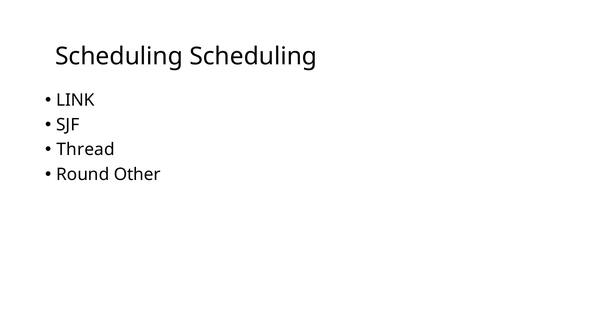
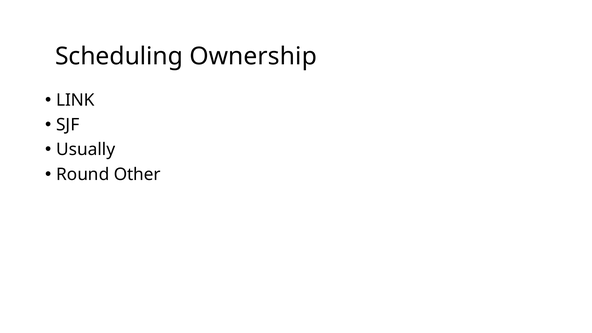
Scheduling Scheduling: Scheduling -> Ownership (253, 56)
Thread: Thread -> Usually (86, 150)
